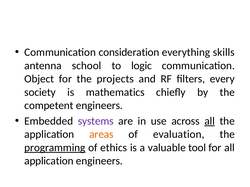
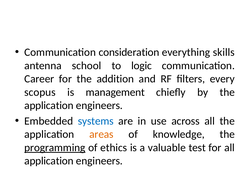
Object: Object -> Career (39, 79)
projects: projects -> addition (115, 79)
society: society -> scopus (40, 92)
mathematics: mathematics -> management (115, 92)
competent: competent -> application (49, 106)
systems colour: purple -> blue (96, 121)
all underline: present -> none (210, 121)
evaluation: evaluation -> knowledge (179, 135)
tool: tool -> test (197, 148)
